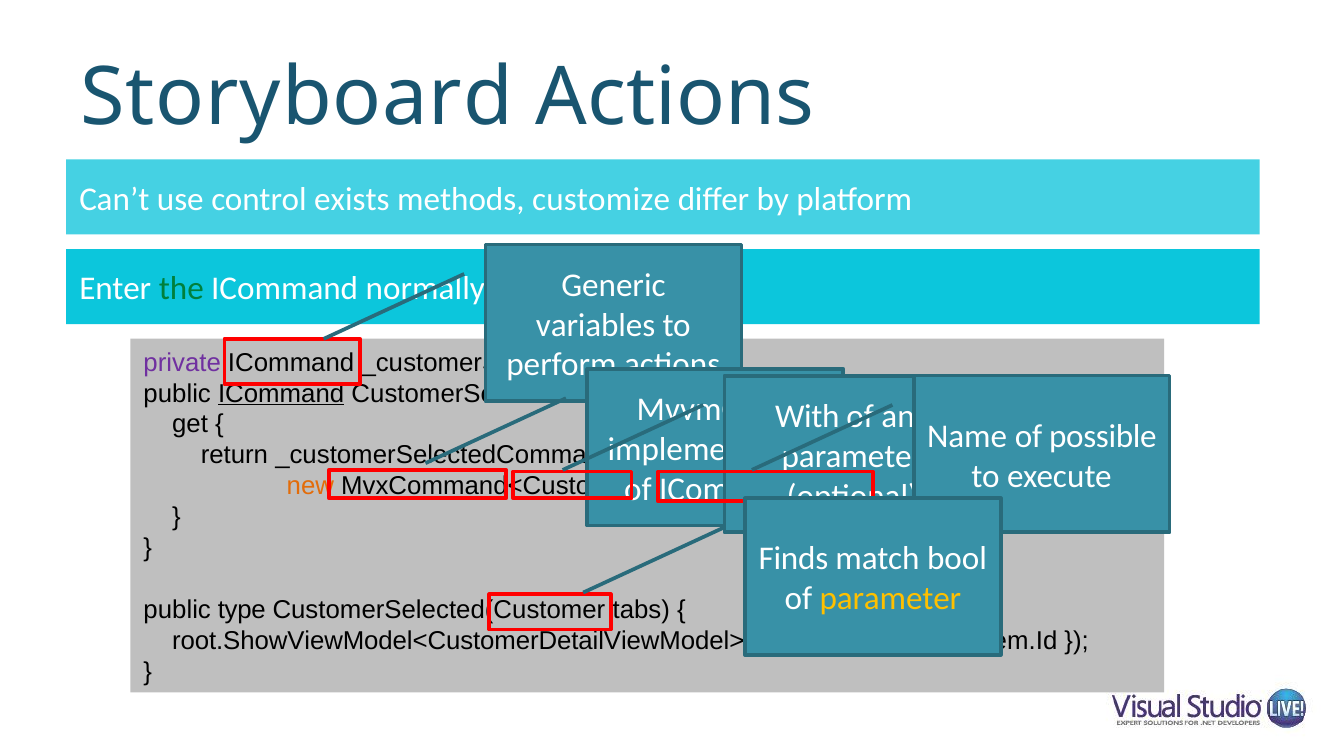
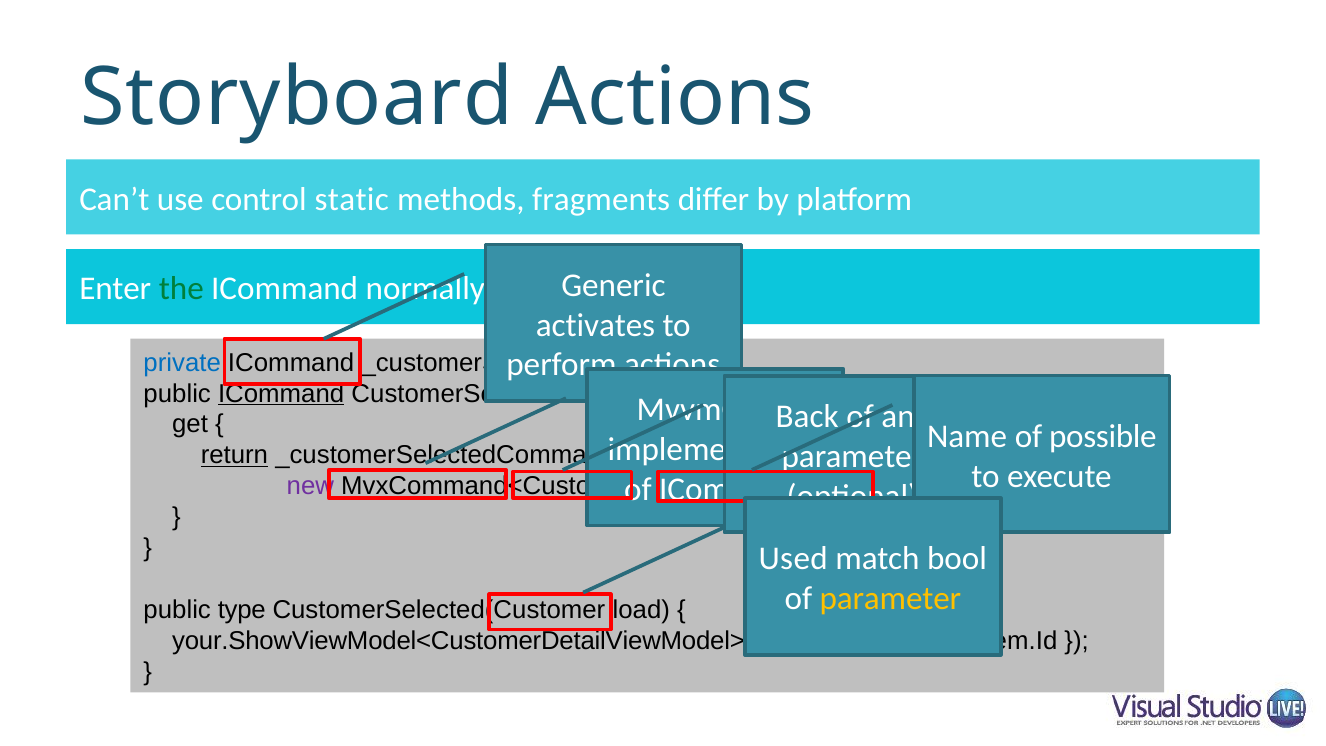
exists: exists -> static (352, 199)
customize: customize -> fragments (601, 199)
variables: variables -> activates (596, 325)
private colour: purple -> blue (182, 363)
With: With -> Back (807, 416)
return underline: none -> present (234, 455)
new colour: orange -> purple (310, 486)
Finds: Finds -> Used (793, 559)
tabs: tabs -> load (641, 610)
root.ShowViewModel<CustomerDetailViewModel>(new: root.ShowViewModel<CustomerDetailViewModel>(new -> your.ShowViewModel<CustomerDetailViewModel>(new (486, 641)
